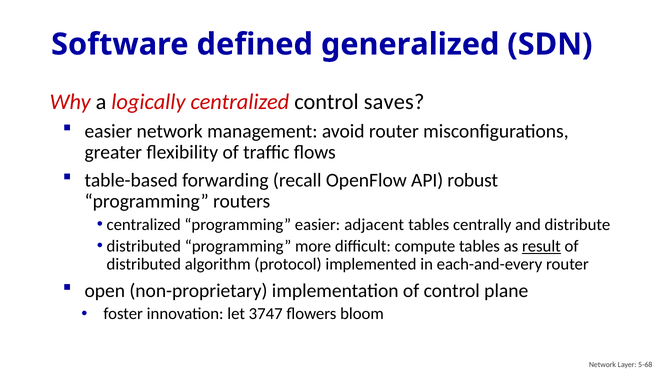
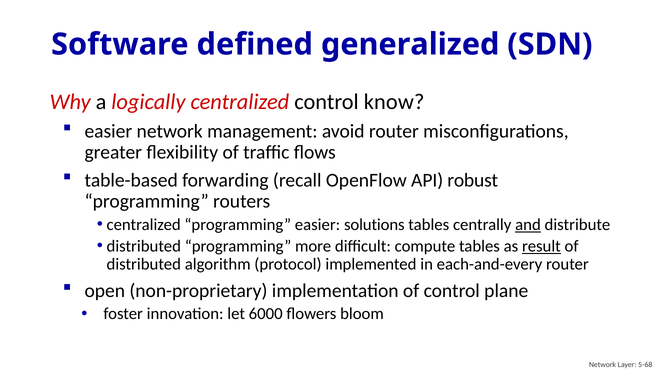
saves: saves -> know (394, 102)
adjacent: adjacent -> solutions (374, 224)
and underline: none -> present (528, 224)
3747: 3747 -> 6000 (266, 314)
